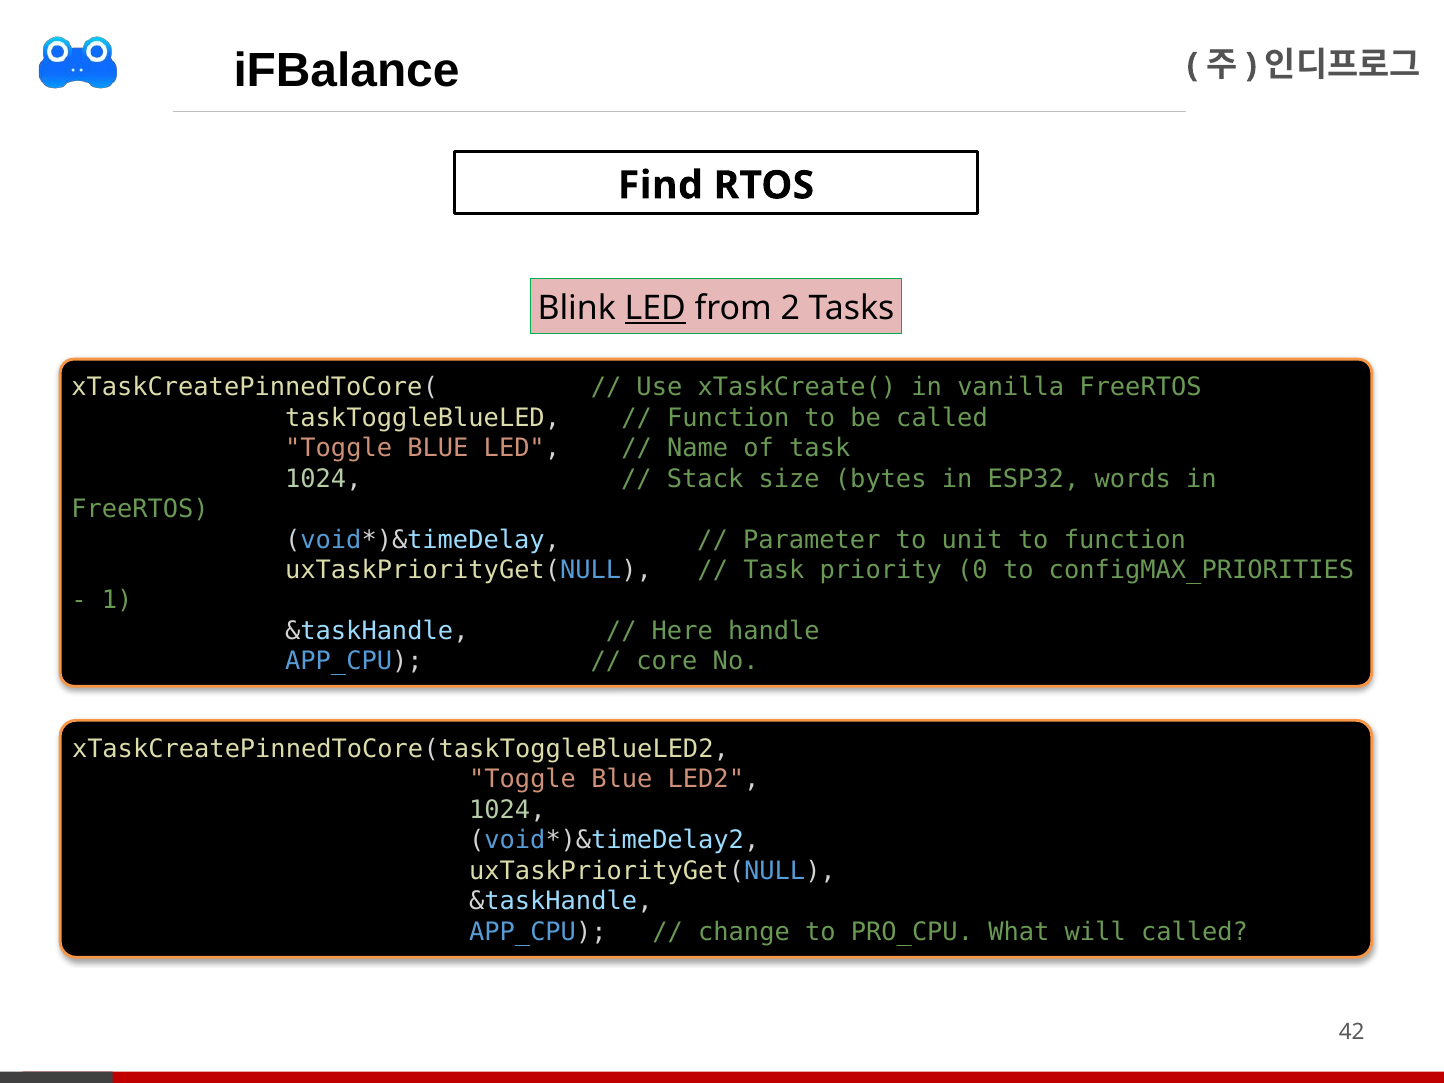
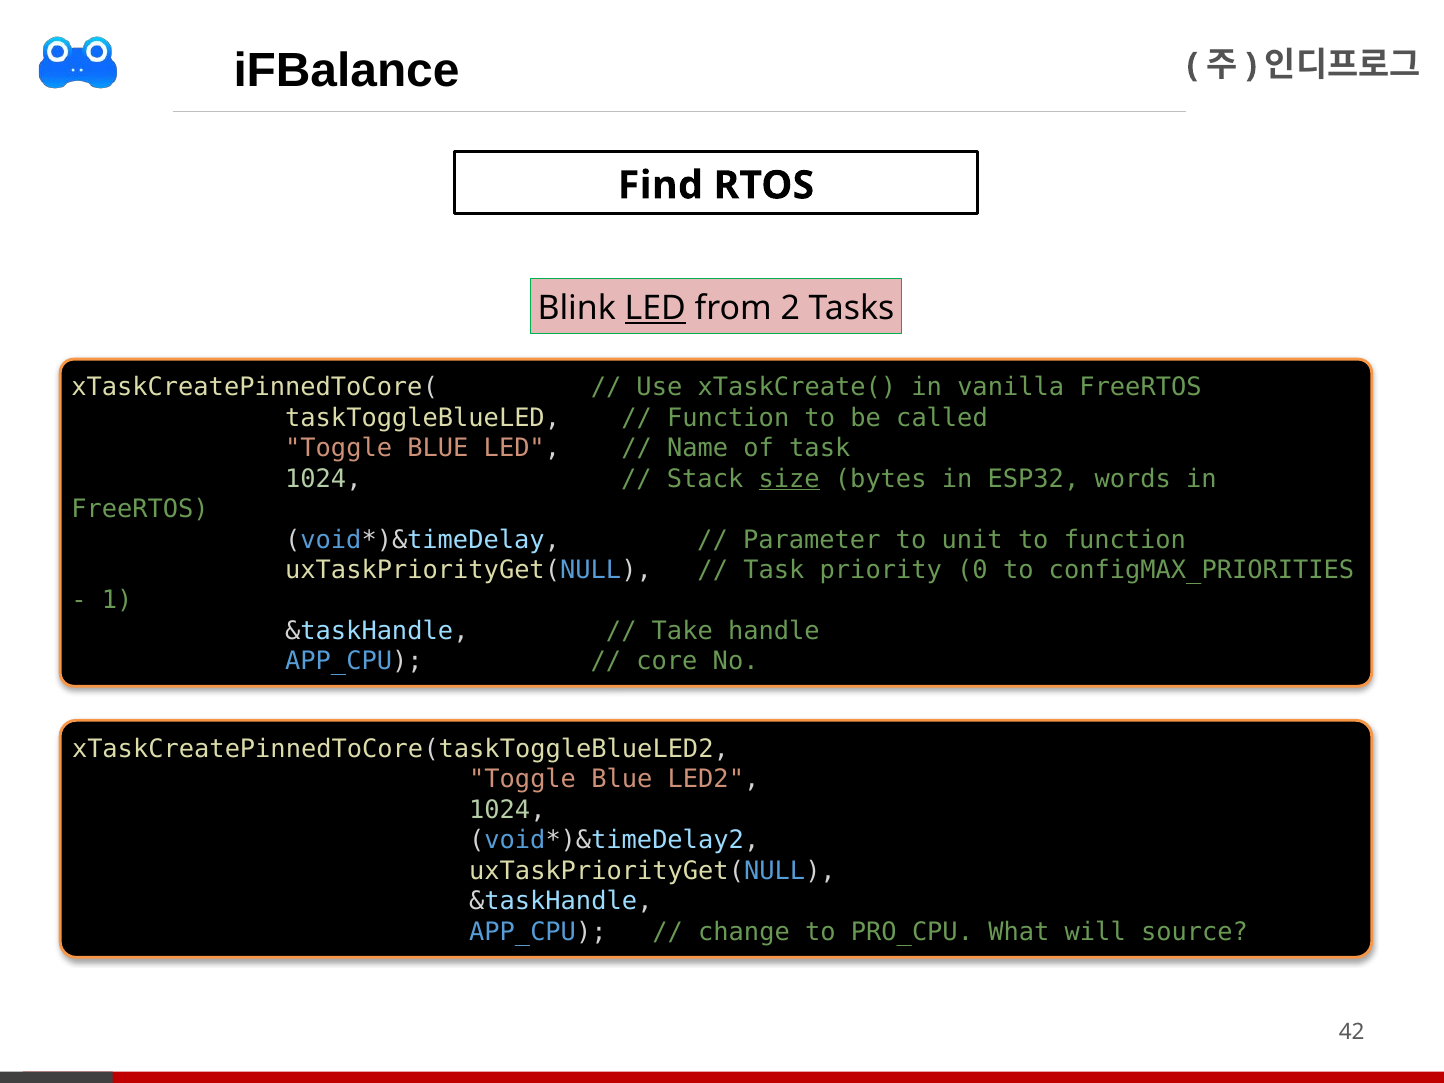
size underline: none -> present (789, 479)
Here: Here -> Take (682, 631)
will called: called -> source (1194, 932)
